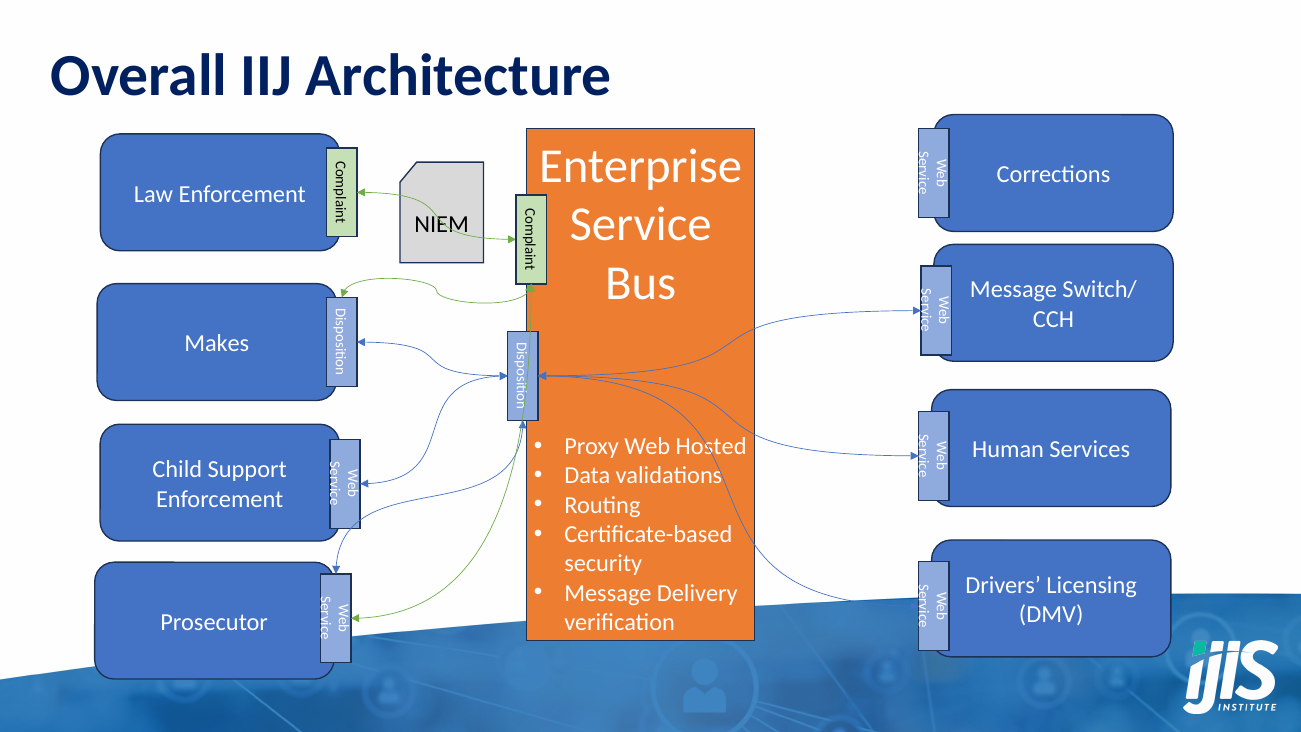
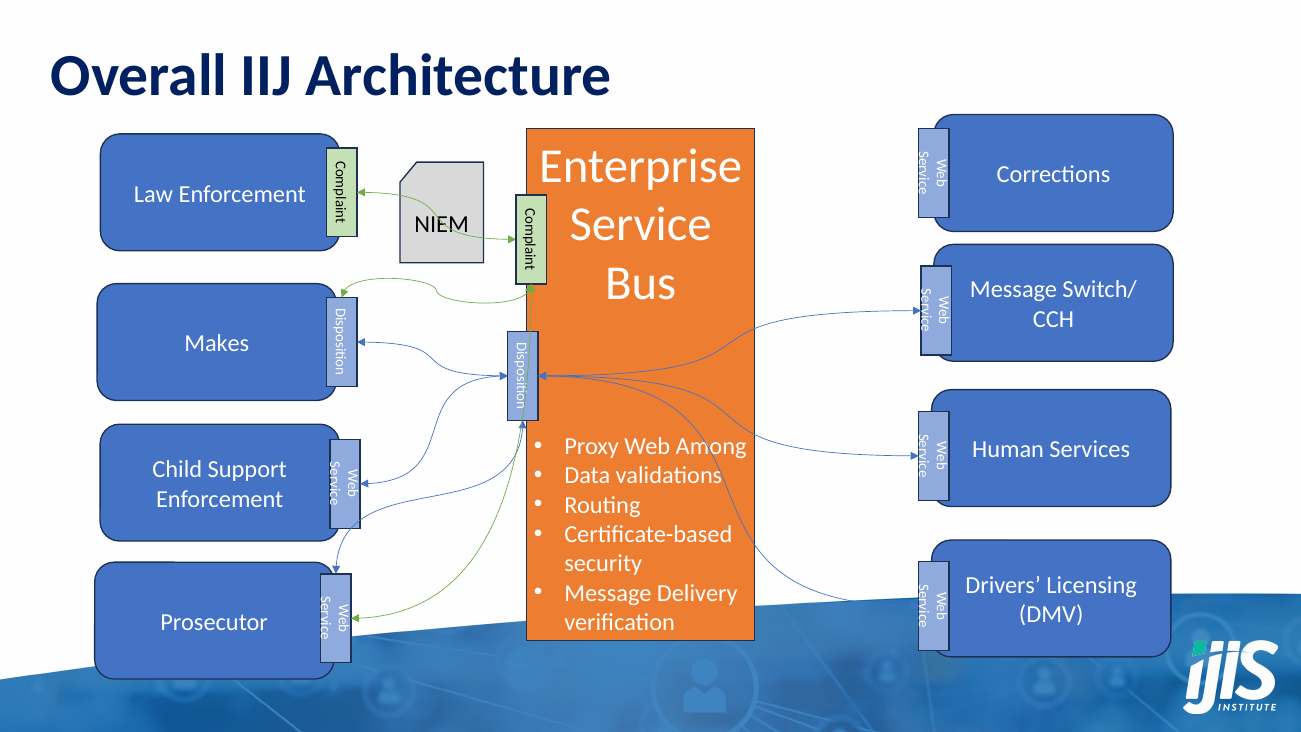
Hosted: Hosted -> Among (711, 446)
